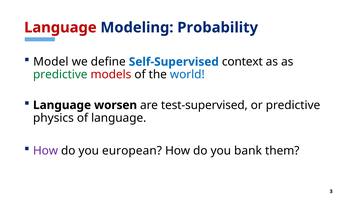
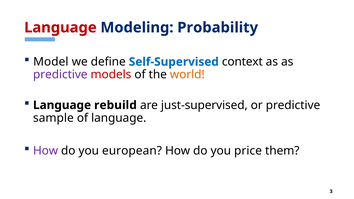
predictive colour: green -> purple (60, 75)
world colour: blue -> orange (187, 75)
worsen: worsen -> rebuild (115, 105)
test-supervised: test-supervised -> just-supervised (204, 105)
physics: physics -> sample (53, 118)
bank: bank -> price (248, 151)
